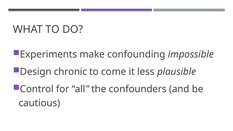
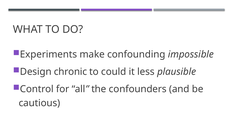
come: come -> could (114, 72)
